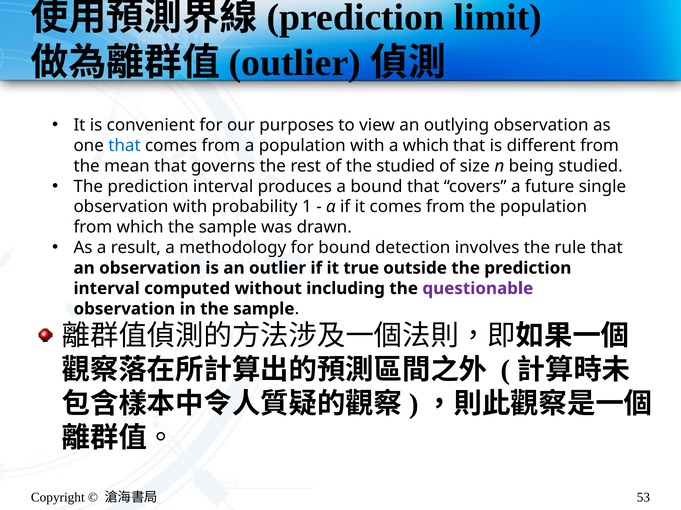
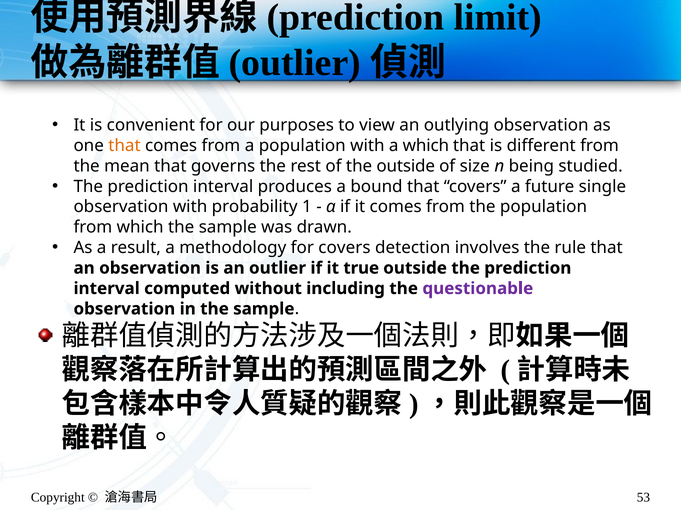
that colour: blue -> orange (125, 146)
the studied: studied -> outside (406, 166)
for bound: bound -> covers (344, 248)
